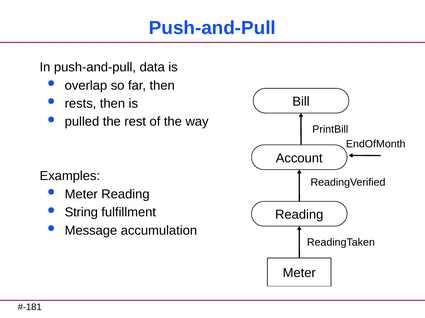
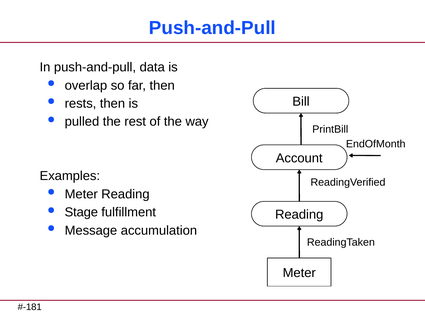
String: String -> Stage (81, 213)
